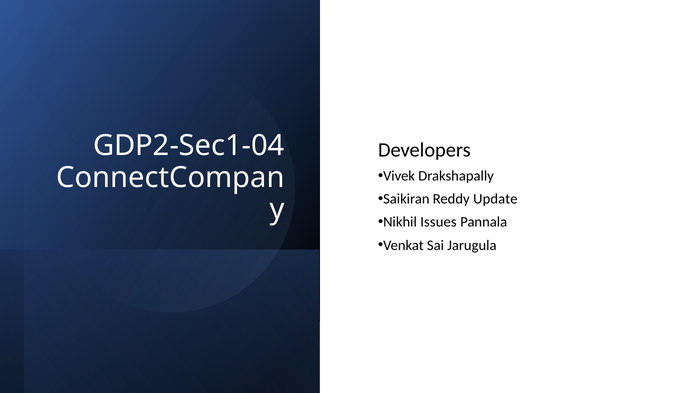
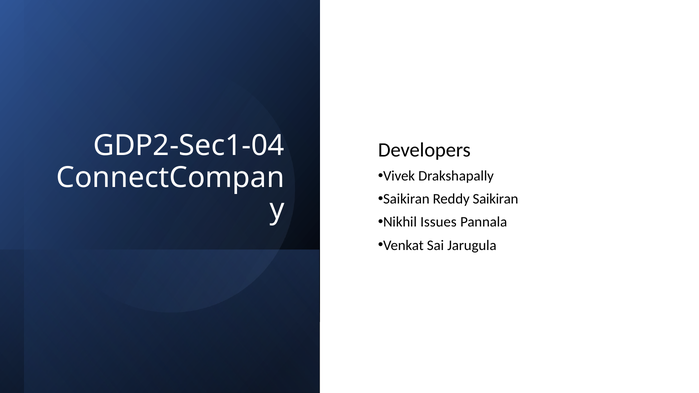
Reddy Update: Update -> Saikiran (496, 199)
